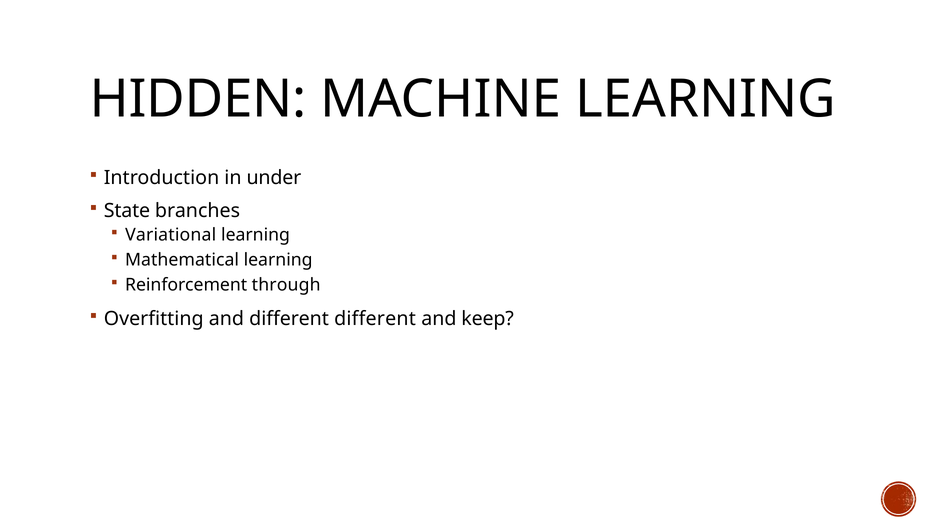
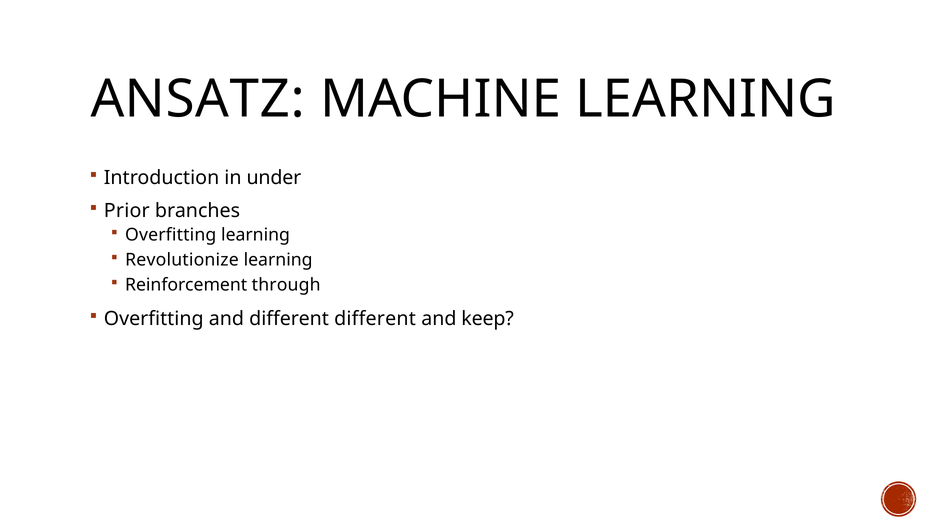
HIDDEN: HIDDEN -> ANSATZ (198, 99)
State: State -> Prior (127, 211)
Variational: Variational -> Overfitting (171, 235)
Mathematical: Mathematical -> Revolutionize (182, 260)
